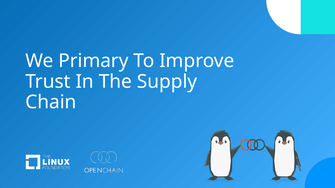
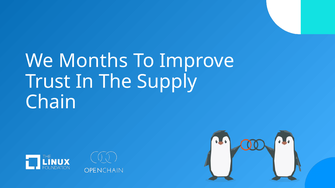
Primary: Primary -> Months (93, 61)
